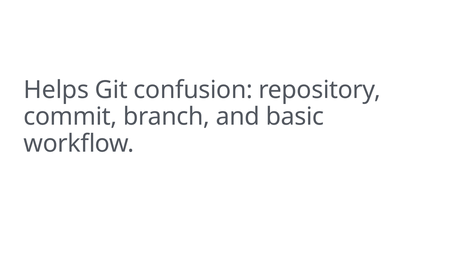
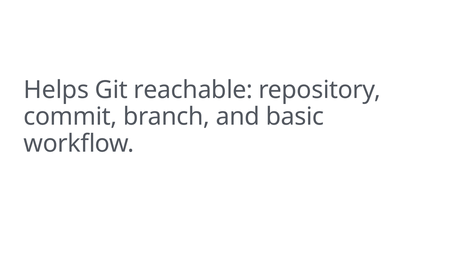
confusion: confusion -> reachable (193, 90)
